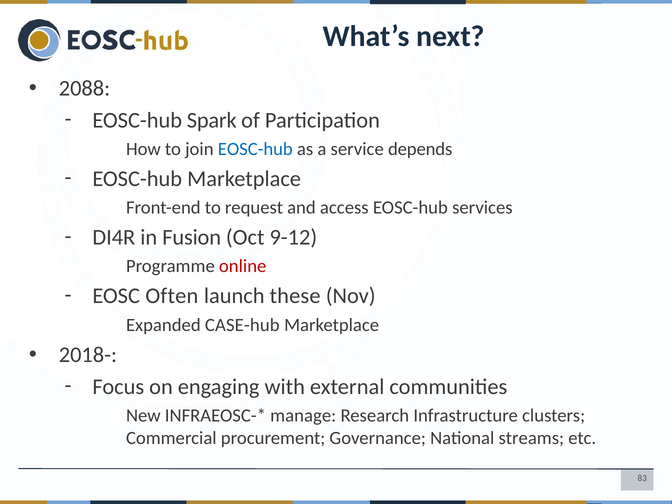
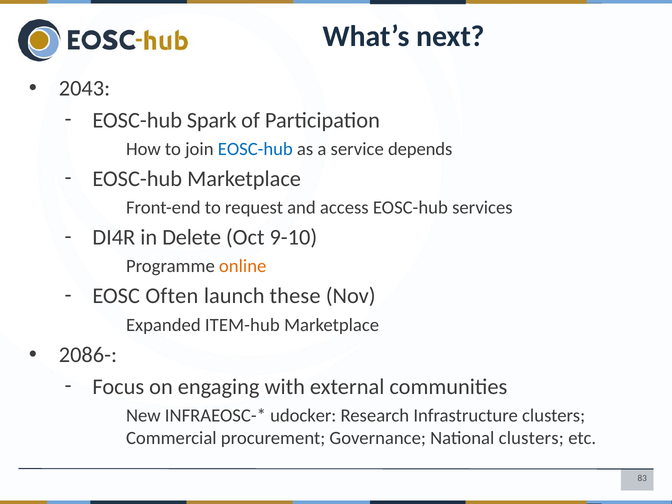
2088: 2088 -> 2043 (84, 89)
Fusion: Fusion -> Delete (192, 237)
9-12: 9-12 -> 9-10 (293, 237)
online colour: red -> orange (243, 266)
CASE-hub: CASE-hub -> ITEM-hub (242, 325)
2018-: 2018- -> 2086- (88, 355)
manage: manage -> udocker (303, 416)
National streams: streams -> clusters (531, 438)
